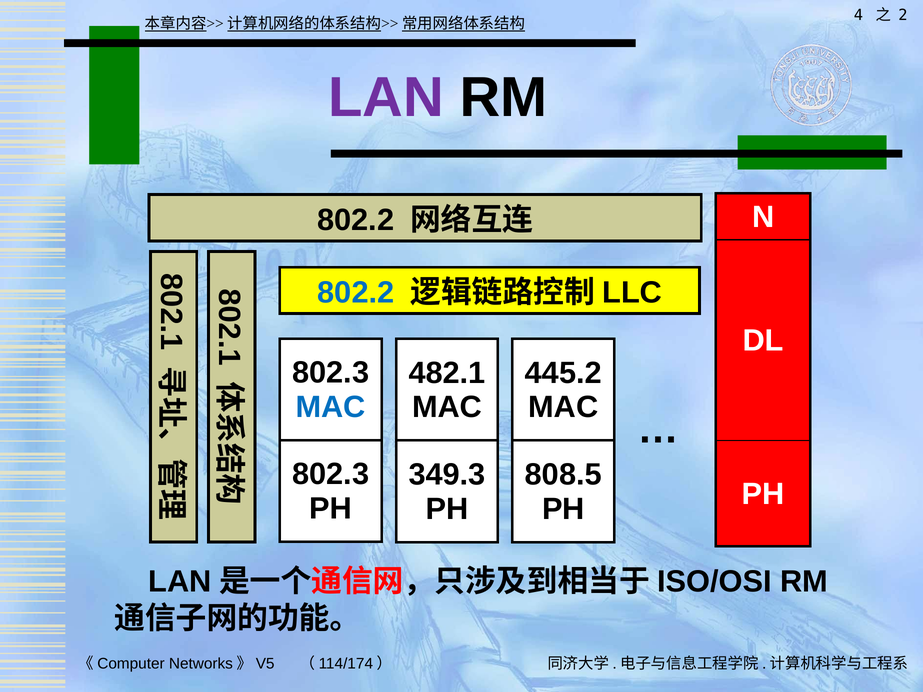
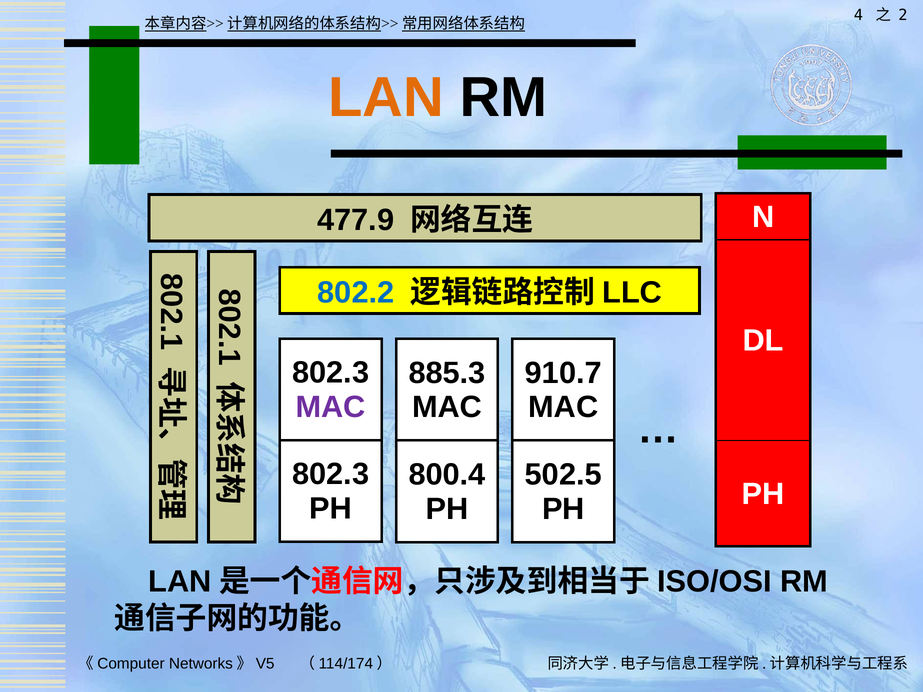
LAN colour: purple -> orange (386, 98)
802.2: 802.2 -> 477.9 (356, 220)
482.1: 482.1 -> 885.3 (447, 373)
445.2: 445.2 -> 910.7 (563, 373)
MAC colour: blue -> purple (331, 407)
349.3: 349.3 -> 800.4 (447, 475)
808.5: 808.5 -> 502.5 (563, 475)
